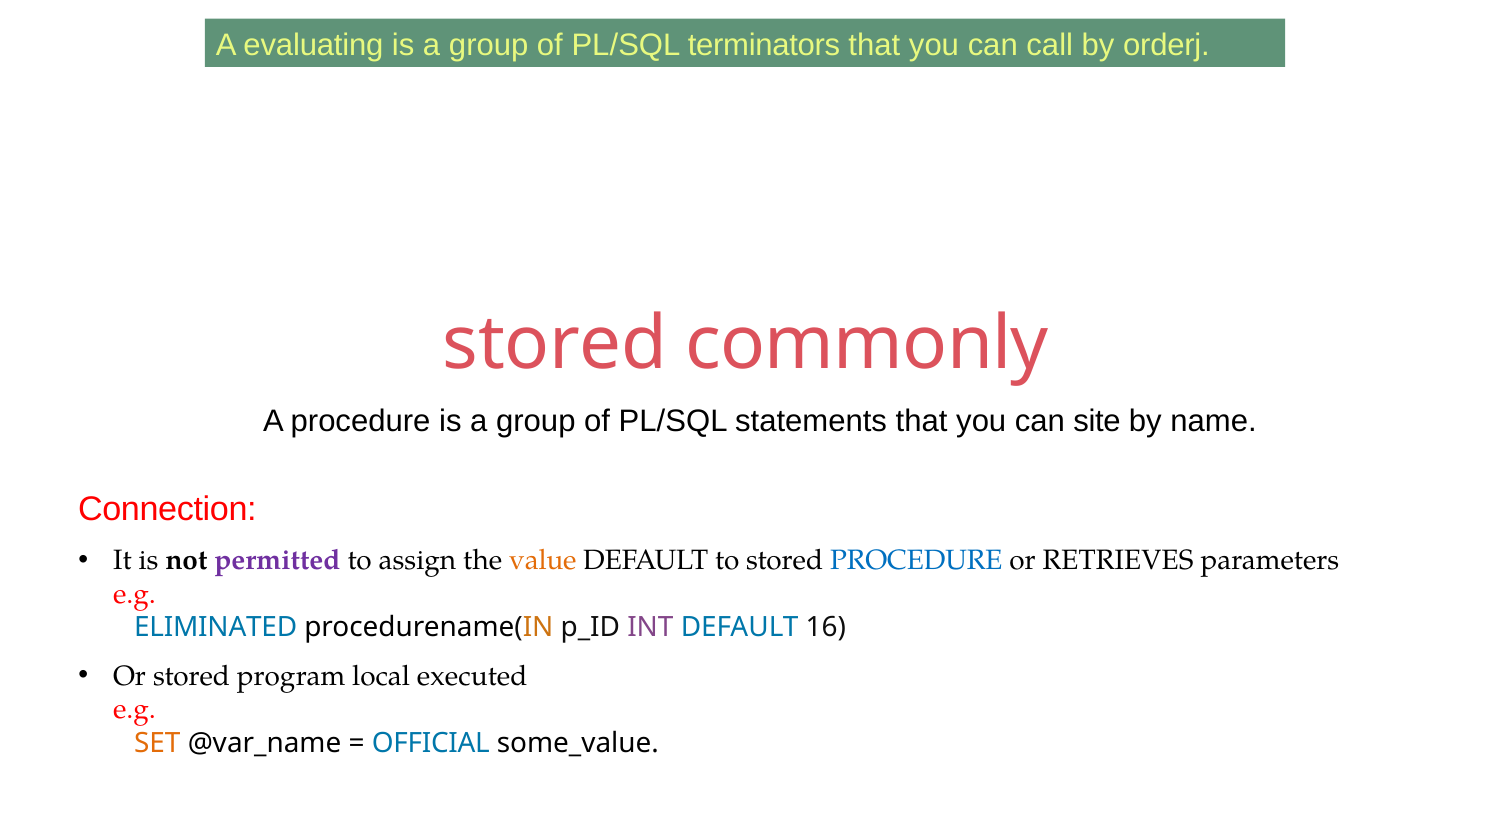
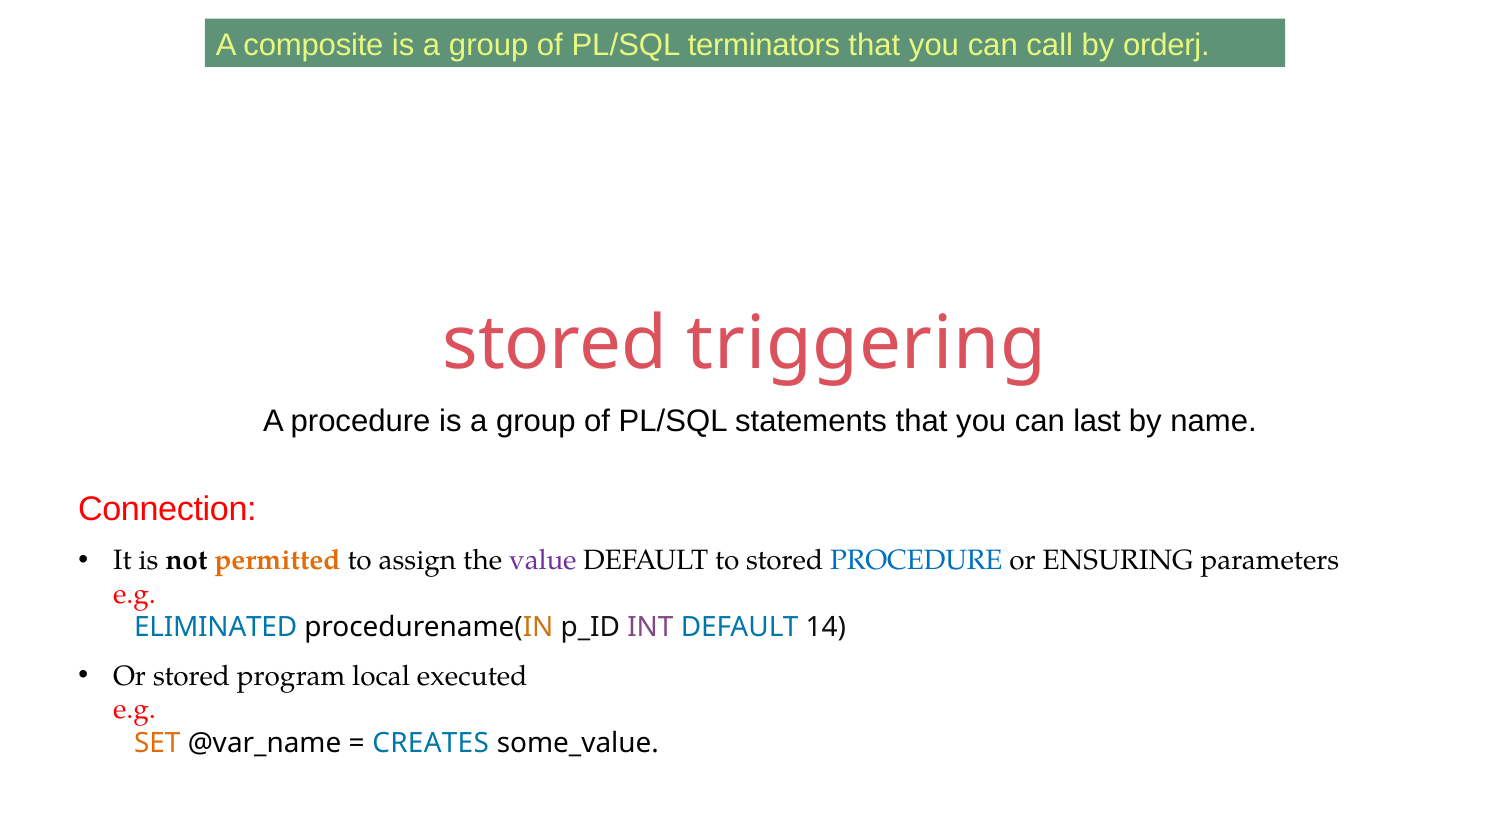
evaluating: evaluating -> composite (313, 45)
commonly: commonly -> triggering (866, 344)
site: site -> last (1097, 421)
permitted colour: purple -> orange (277, 561)
value colour: orange -> purple (543, 561)
RETRIEVES: RETRIEVES -> ENSURING (1118, 561)
16: 16 -> 14 (826, 628)
OFFICIAL: OFFICIAL -> CREATES (431, 743)
